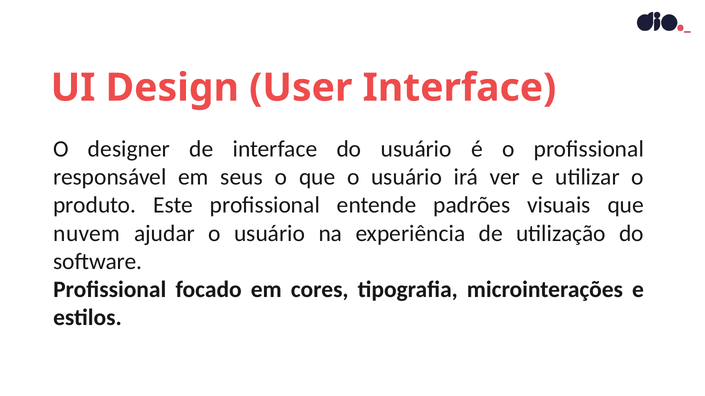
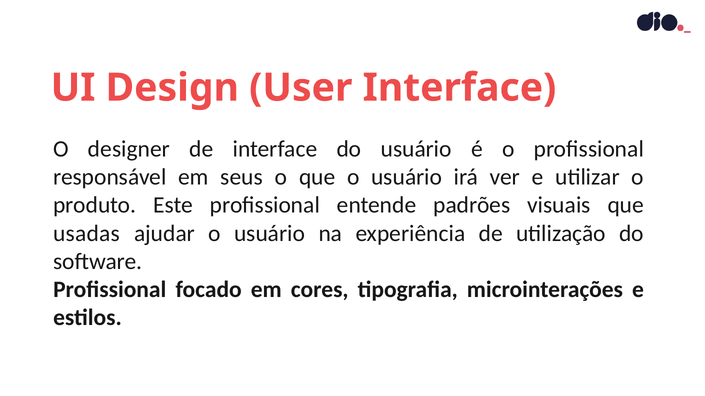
nuvem: nuvem -> usadas (87, 234)
